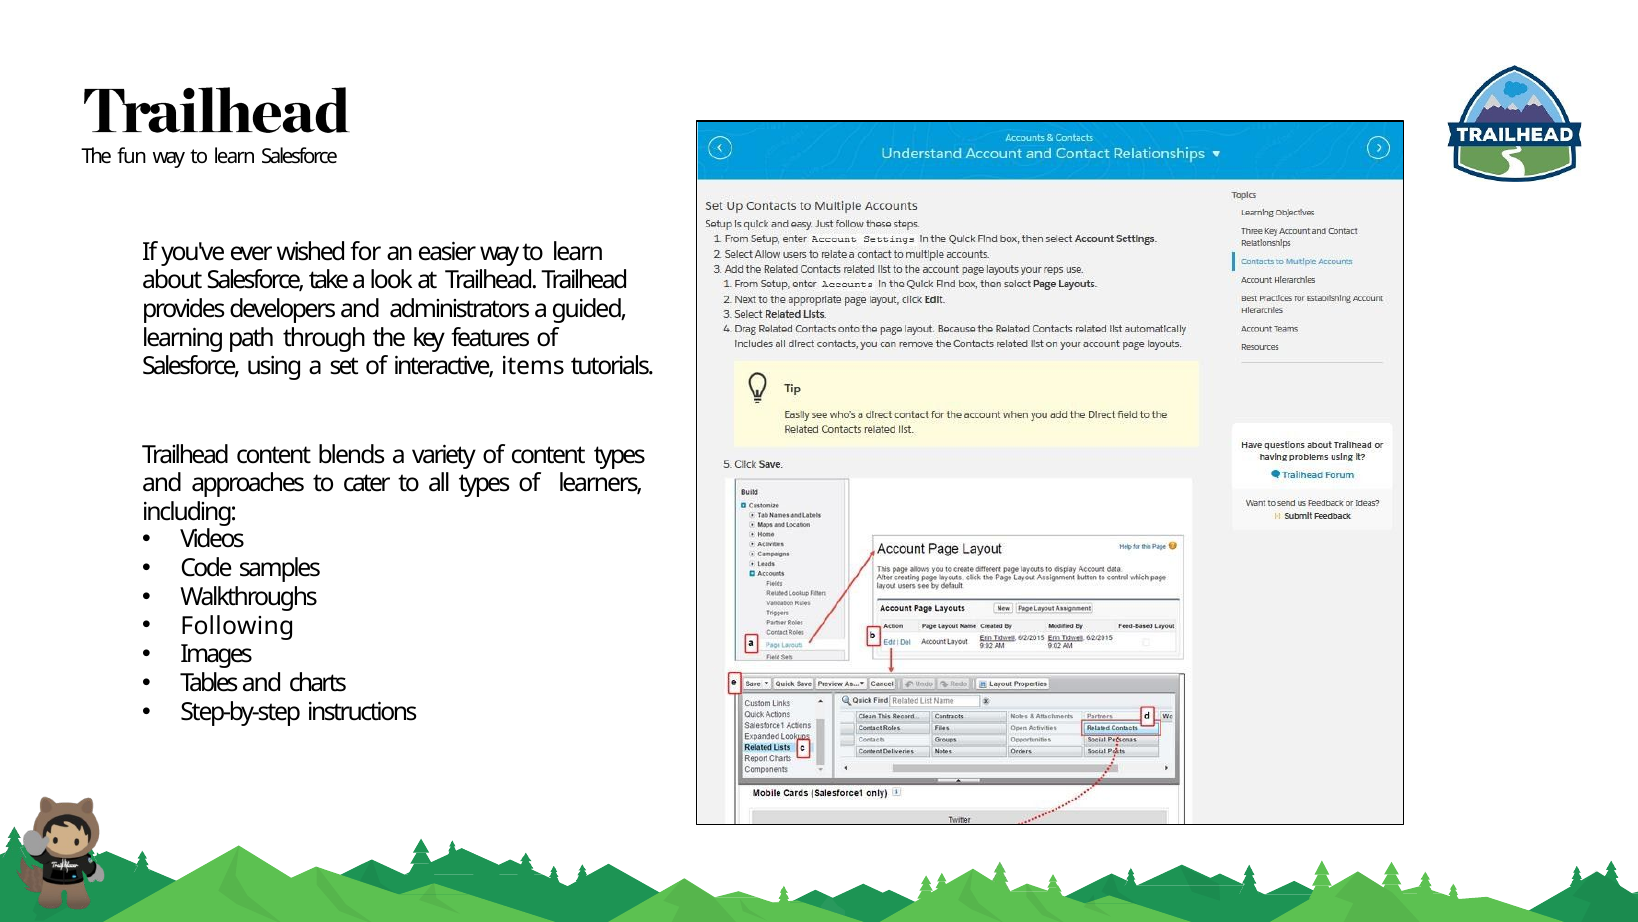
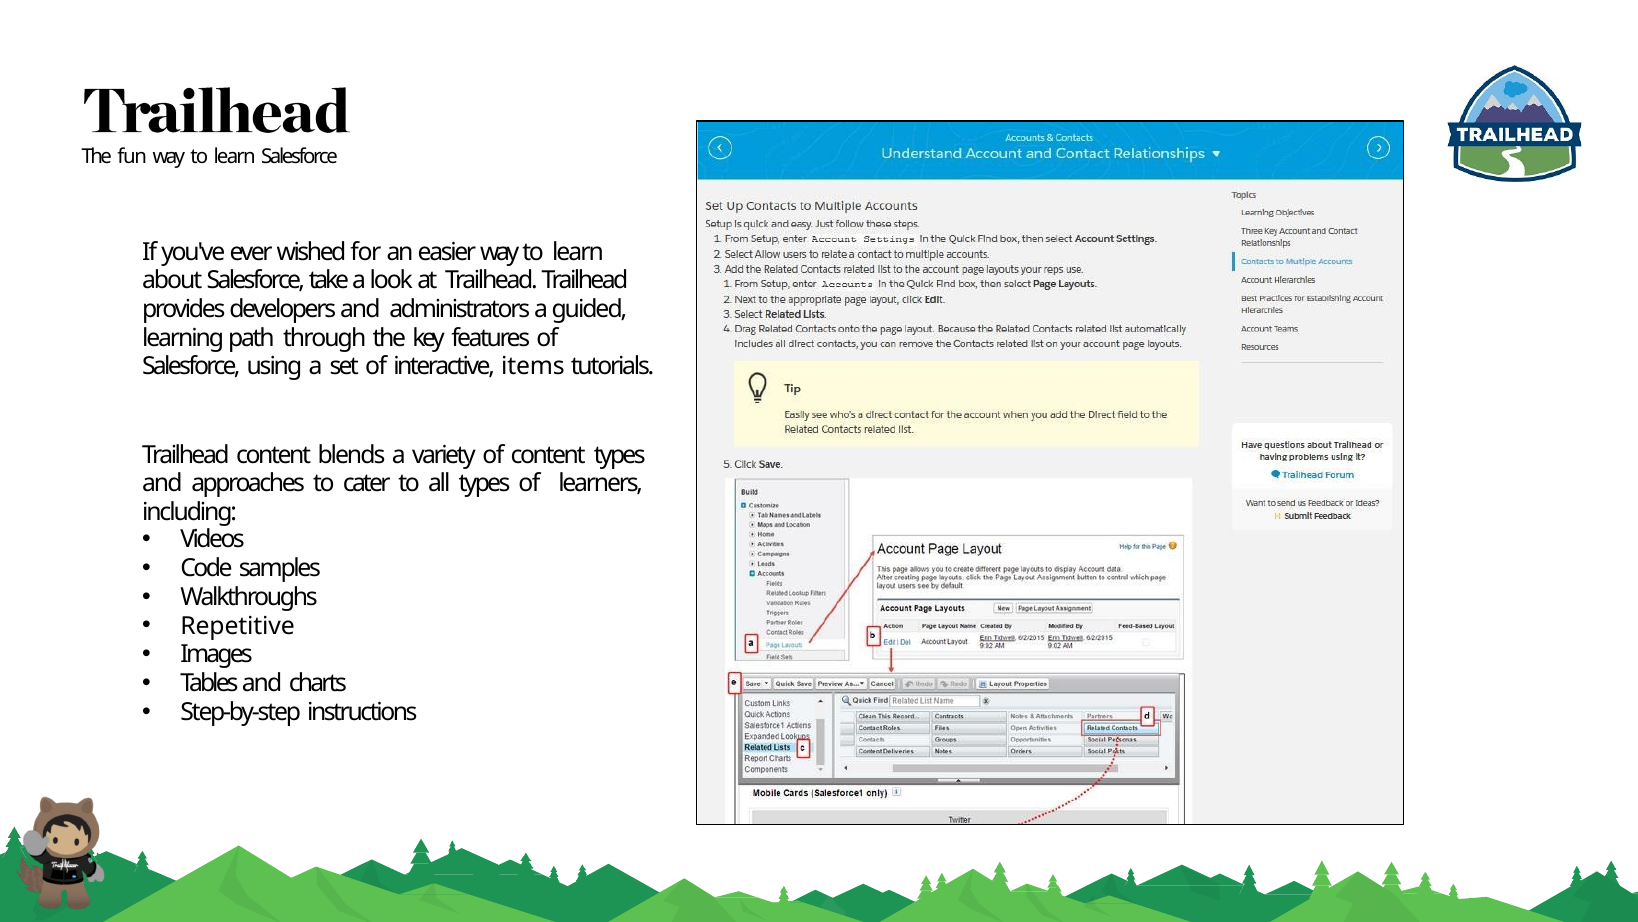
Following: Following -> Repetitive (238, 626)
